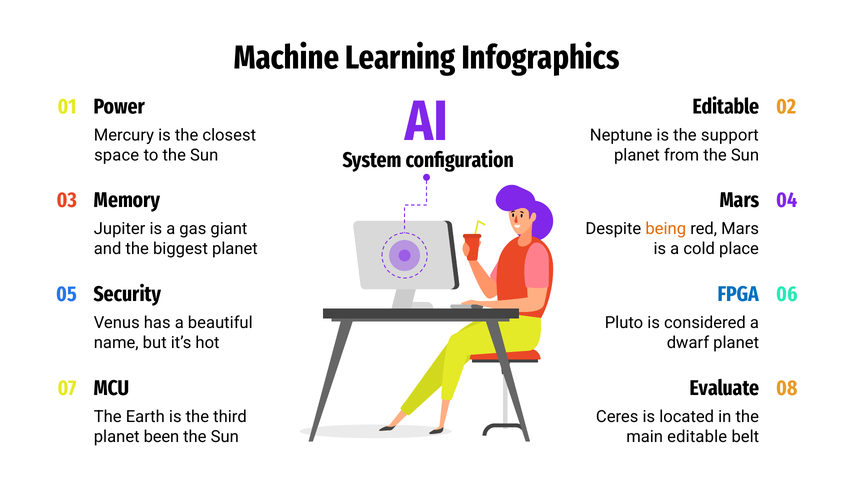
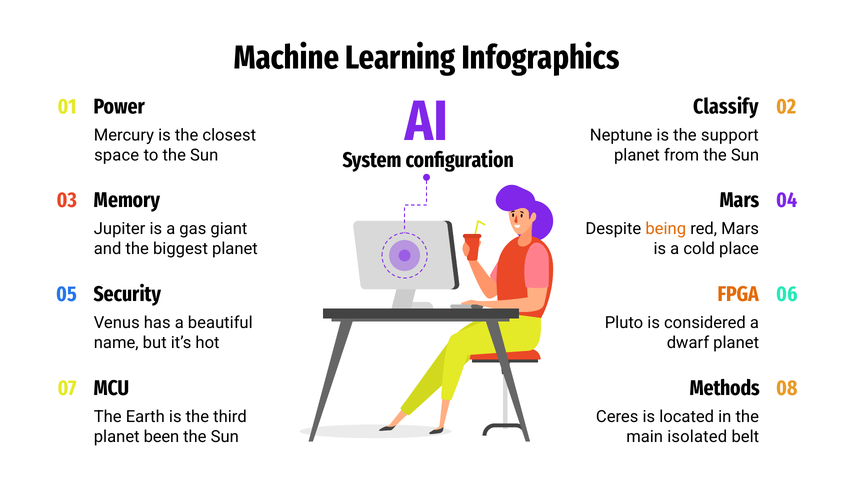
Editable: Editable -> Classify (726, 106)
FPGA colour: blue -> orange (738, 294)
Evaluate: Evaluate -> Methods (725, 388)
main editable: editable -> isolated (697, 436)
